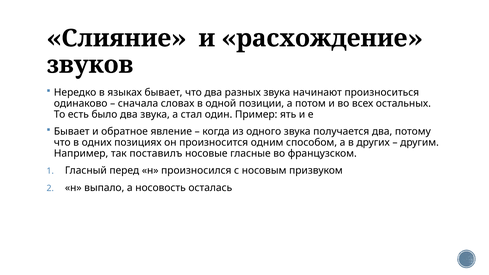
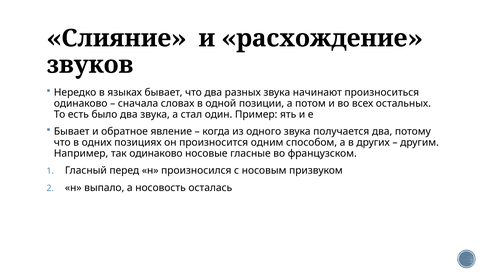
так поставилъ: поставилъ -> одинаково (156, 153)
